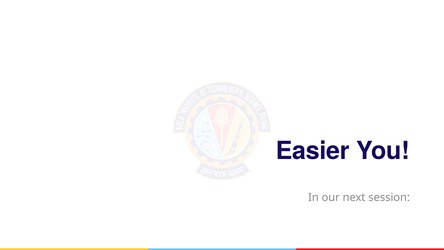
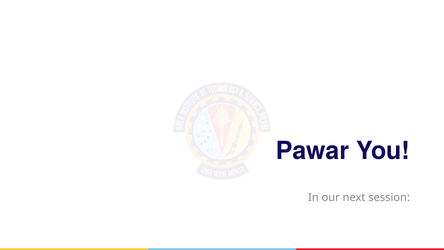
Easier: Easier -> Pawar (312, 151)
